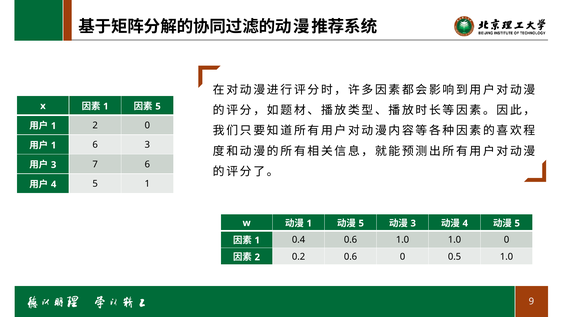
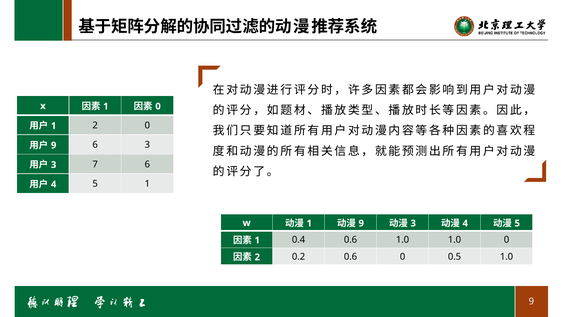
5: 5 -> 0 (158, 106)
1: 1 -> 9 (54, 145)
5: 5 -> 9 (361, 223)
